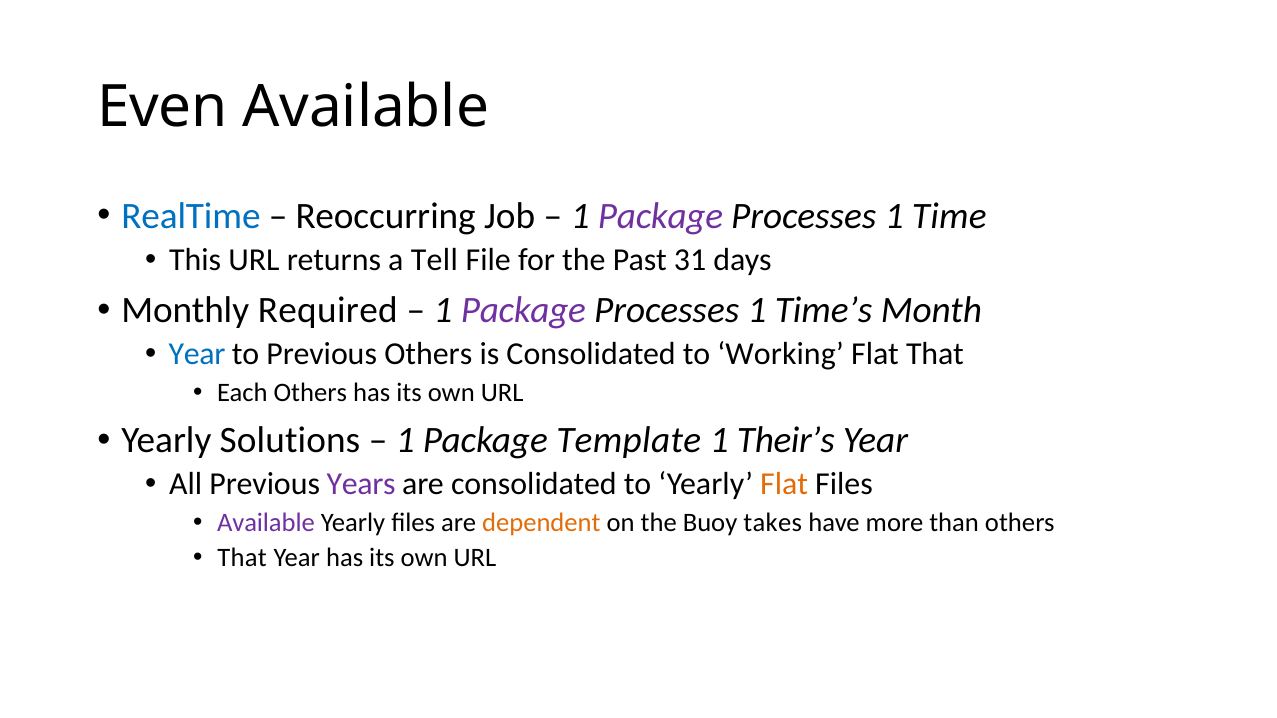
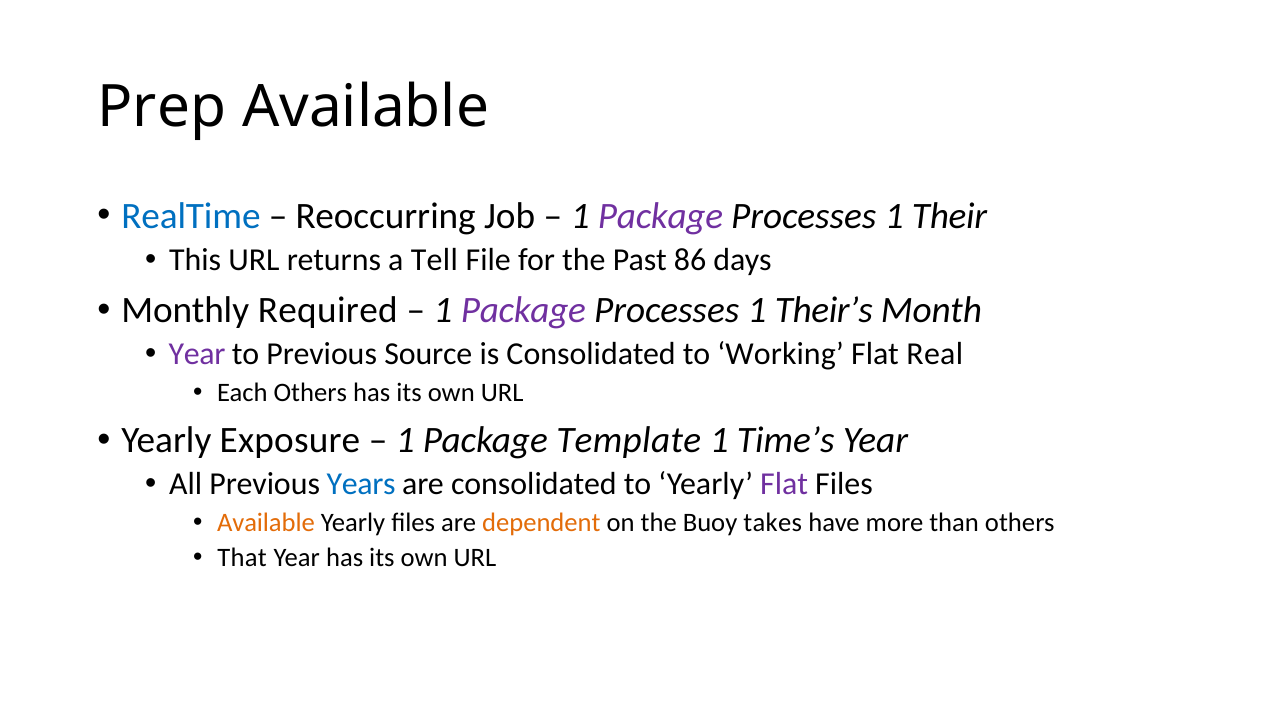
Even: Even -> Prep (162, 107)
Time: Time -> Their (950, 216)
31: 31 -> 86 (690, 260)
Time’s: Time’s -> Their’s (824, 311)
Year colour: blue -> purple (197, 355)
Previous Others: Others -> Source (428, 355)
Flat That: That -> Real (935, 355)
Solutions: Solutions -> Exposure (290, 441)
Their’s: Their’s -> Time’s (786, 441)
Years colour: purple -> blue (361, 485)
Flat colour: orange -> purple (784, 485)
Available colour: purple -> orange (266, 523)
